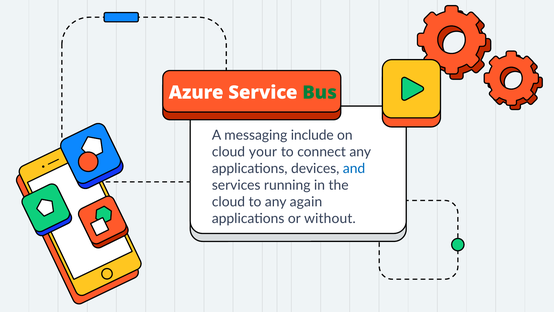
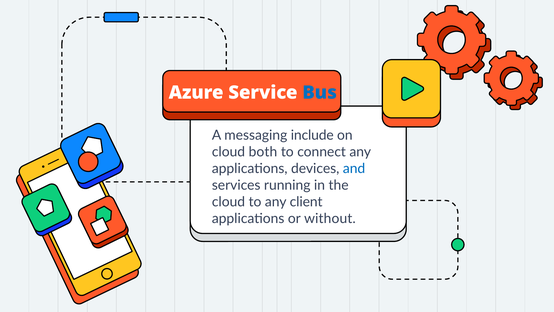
Bus colour: green -> blue (320, 92)
your: your -> both (263, 152)
again: again -> client (306, 202)
